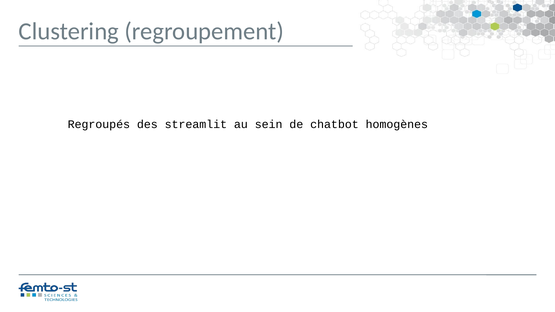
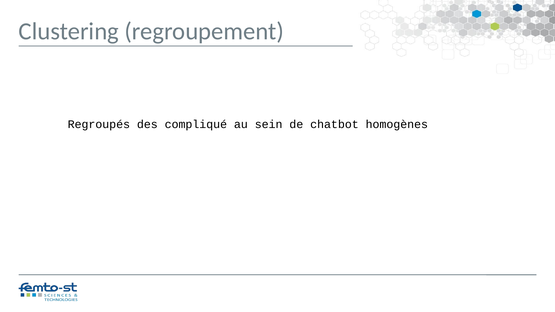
streamlit: streamlit -> compliqué (196, 124)
